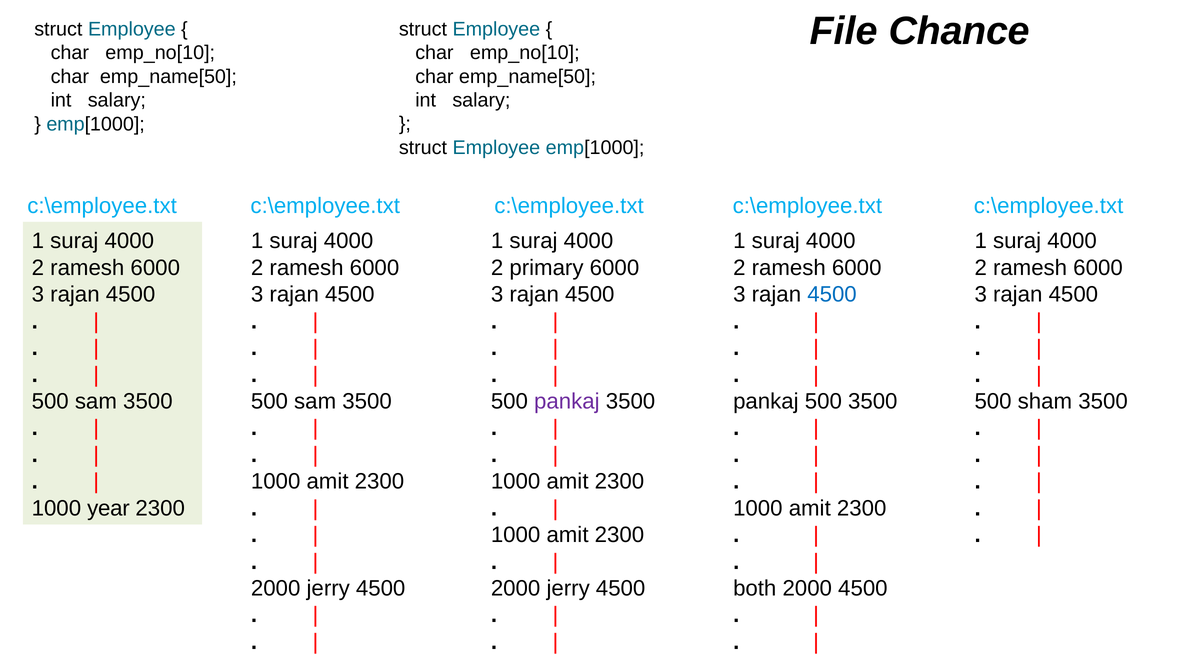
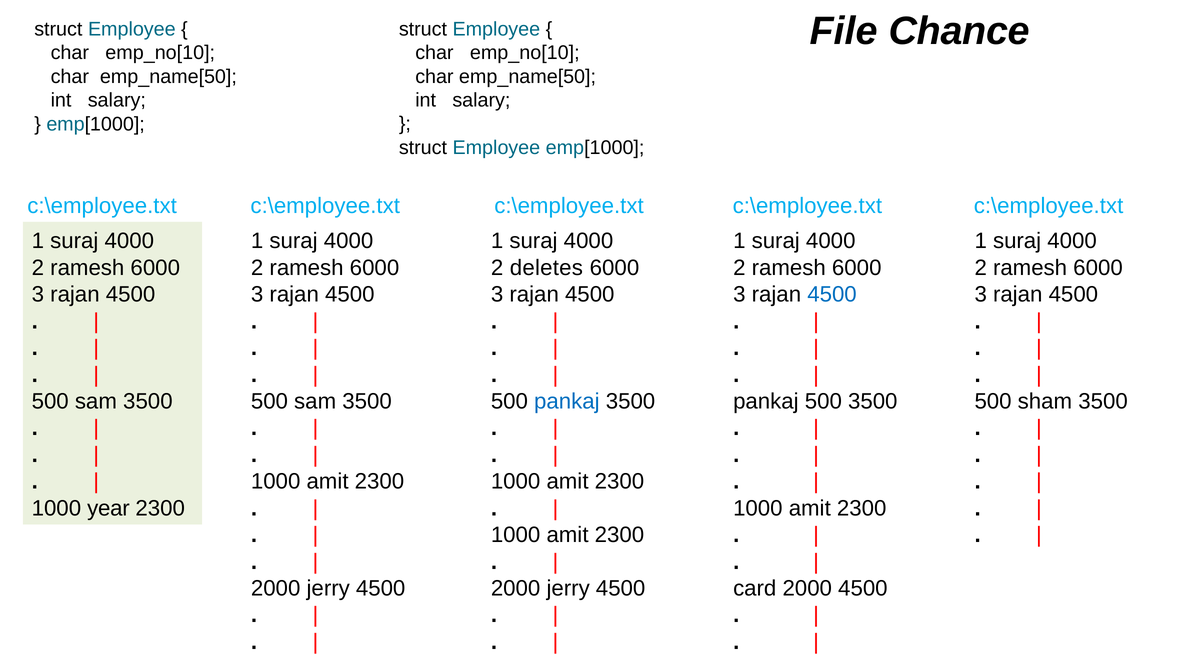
primary: primary -> deletes (546, 268)
pankaj colour: purple -> blue (567, 401)
both: both -> card (755, 588)
